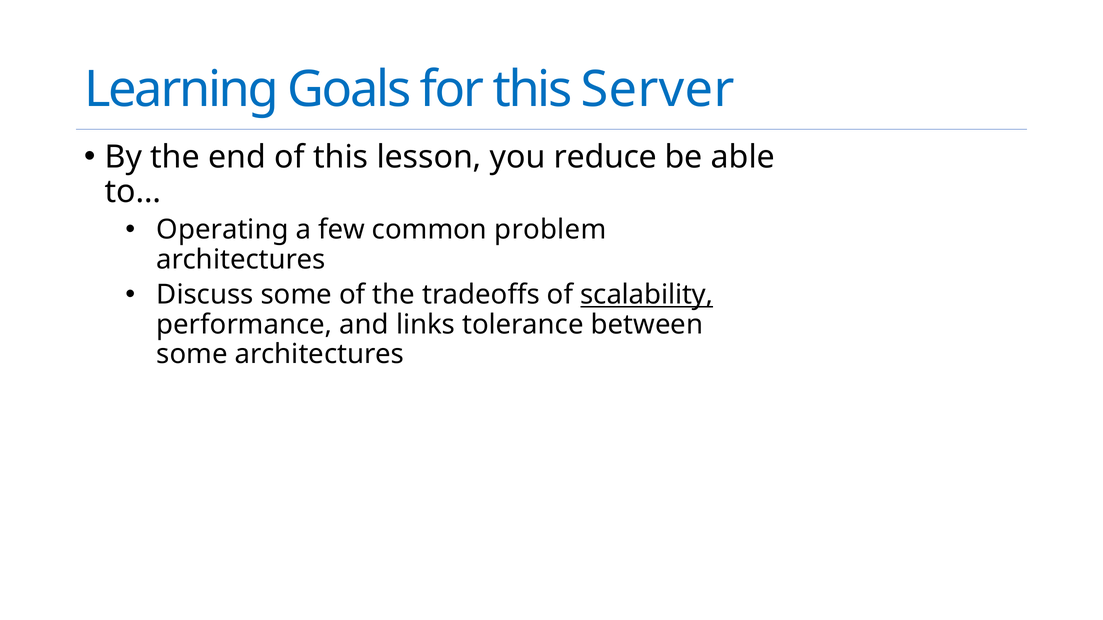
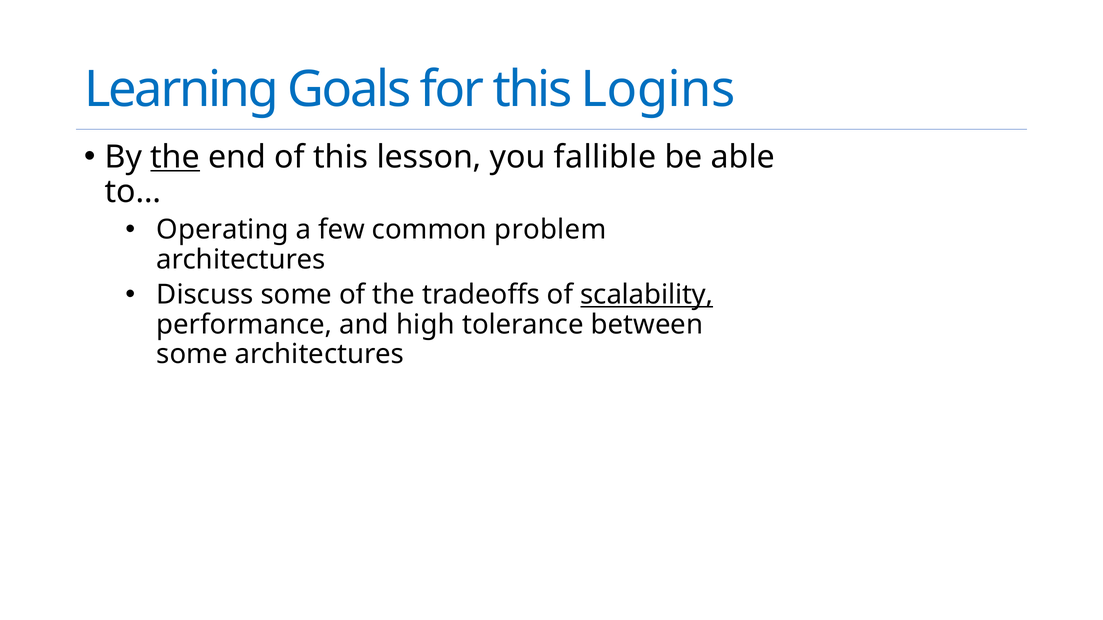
Server: Server -> Logins (658, 90)
the underline: none -> present (175, 157)
reduce: reduce -> fallible (605, 157)
links: links -> high (425, 325)
